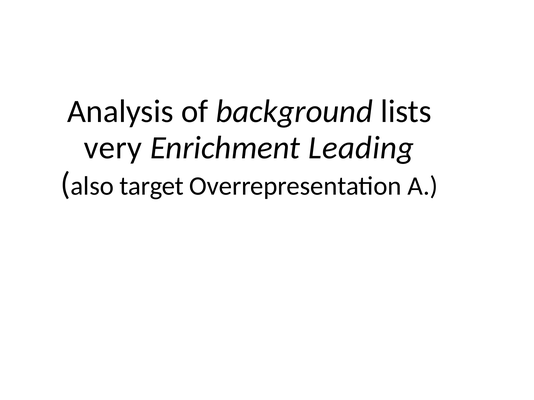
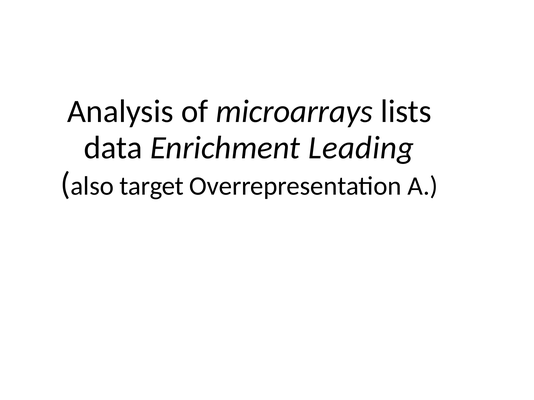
background: background -> microarrays (294, 111)
very: very -> data (113, 148)
